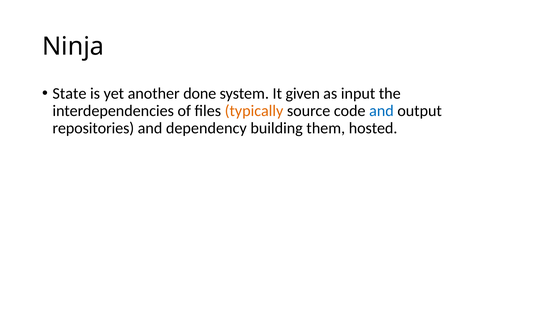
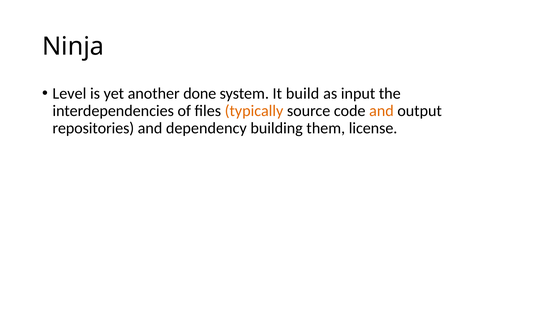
State: State -> Level (69, 93)
given: given -> build (303, 93)
and colour: blue -> orange (381, 111)
hosted: hosted -> license (373, 128)
